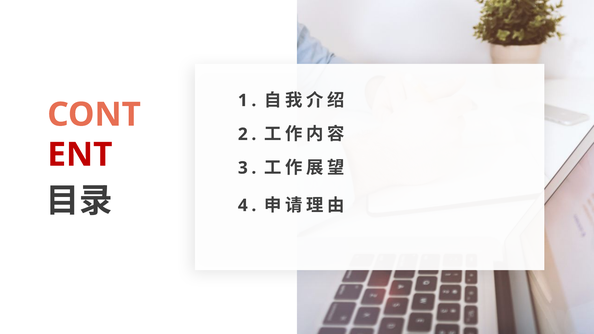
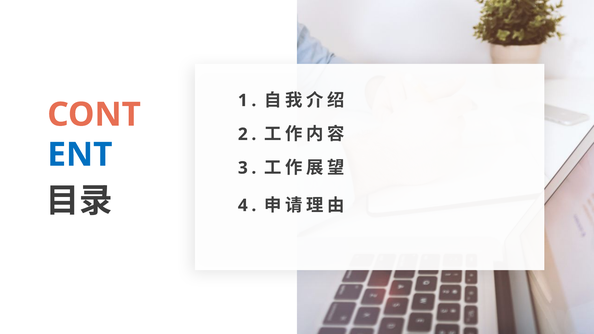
ENT colour: red -> blue (80, 155)
